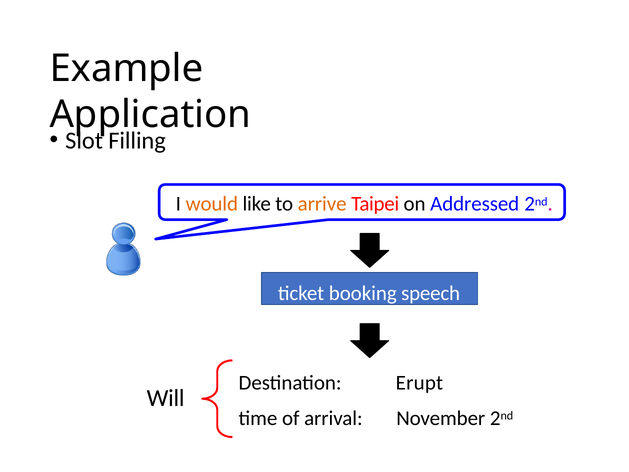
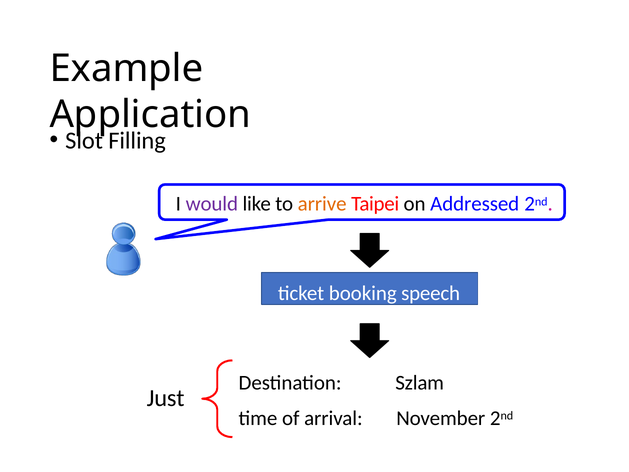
would colour: orange -> purple (212, 204)
Erupt: Erupt -> Szlam (420, 382)
Will: Will -> Just (166, 398)
